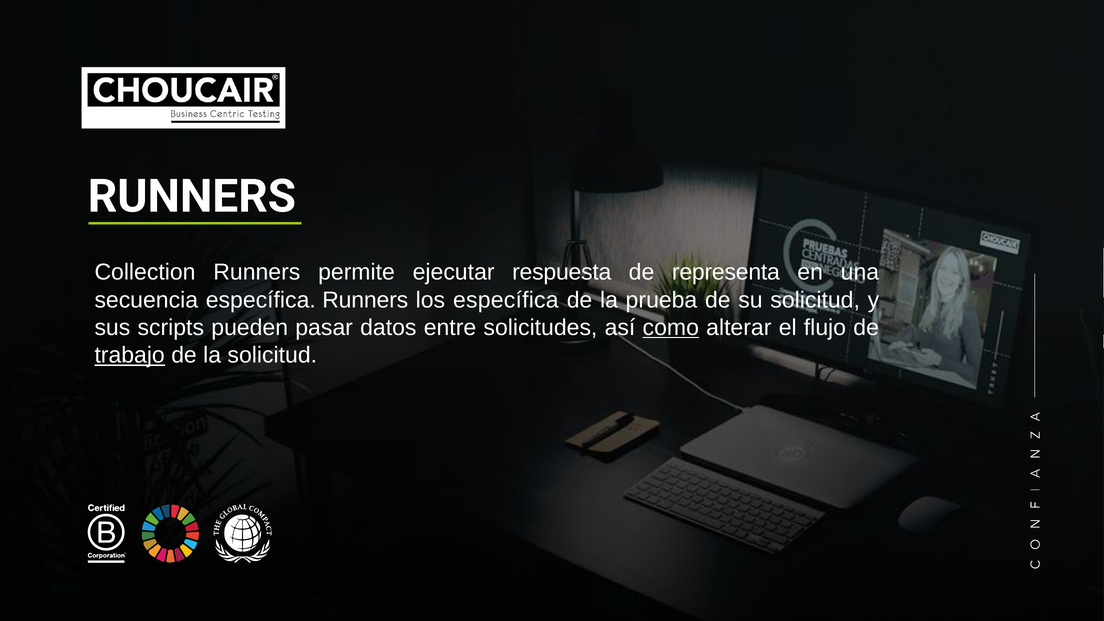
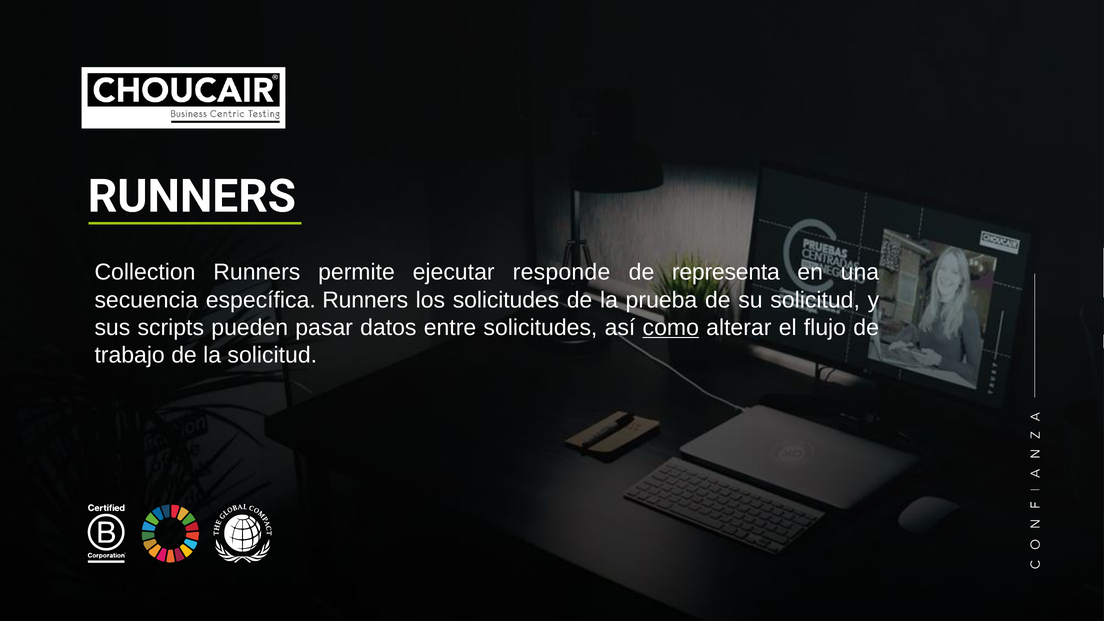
respuesta: respuesta -> responde (562, 272)
los específica: específica -> solicitudes (506, 300)
trabajo underline: present -> none (130, 355)
